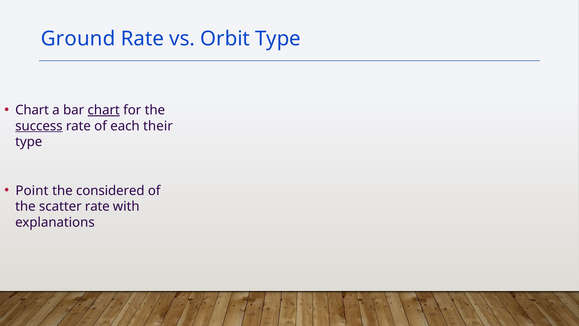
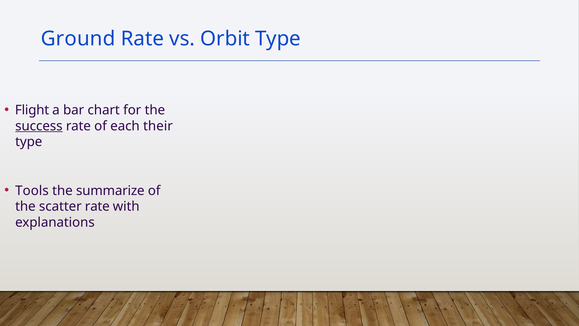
Chart: Chart -> Flight (32, 110)
chart underline: present -> none (104, 110)
Point: Point -> Tools (32, 190)
considered: considered -> summarize (110, 190)
